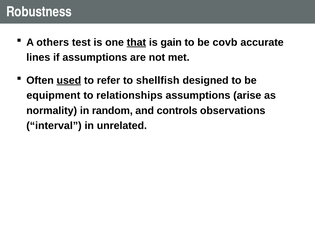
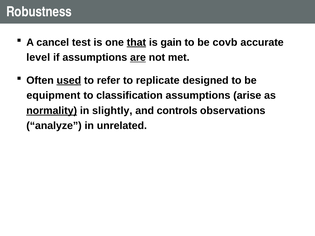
others: others -> cancel (53, 42)
lines: lines -> level (38, 58)
are underline: none -> present (138, 58)
shellfish: shellfish -> replicate (158, 81)
relationships: relationships -> classification (129, 96)
normality underline: none -> present (52, 111)
random: random -> slightly (112, 111)
interval: interval -> analyze (54, 126)
